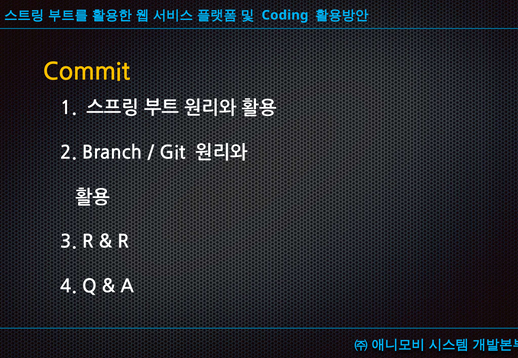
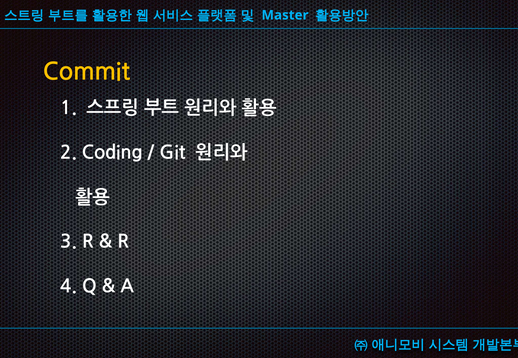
Coding: Coding -> Master (285, 15)
Branch: Branch -> Coding (112, 153)
